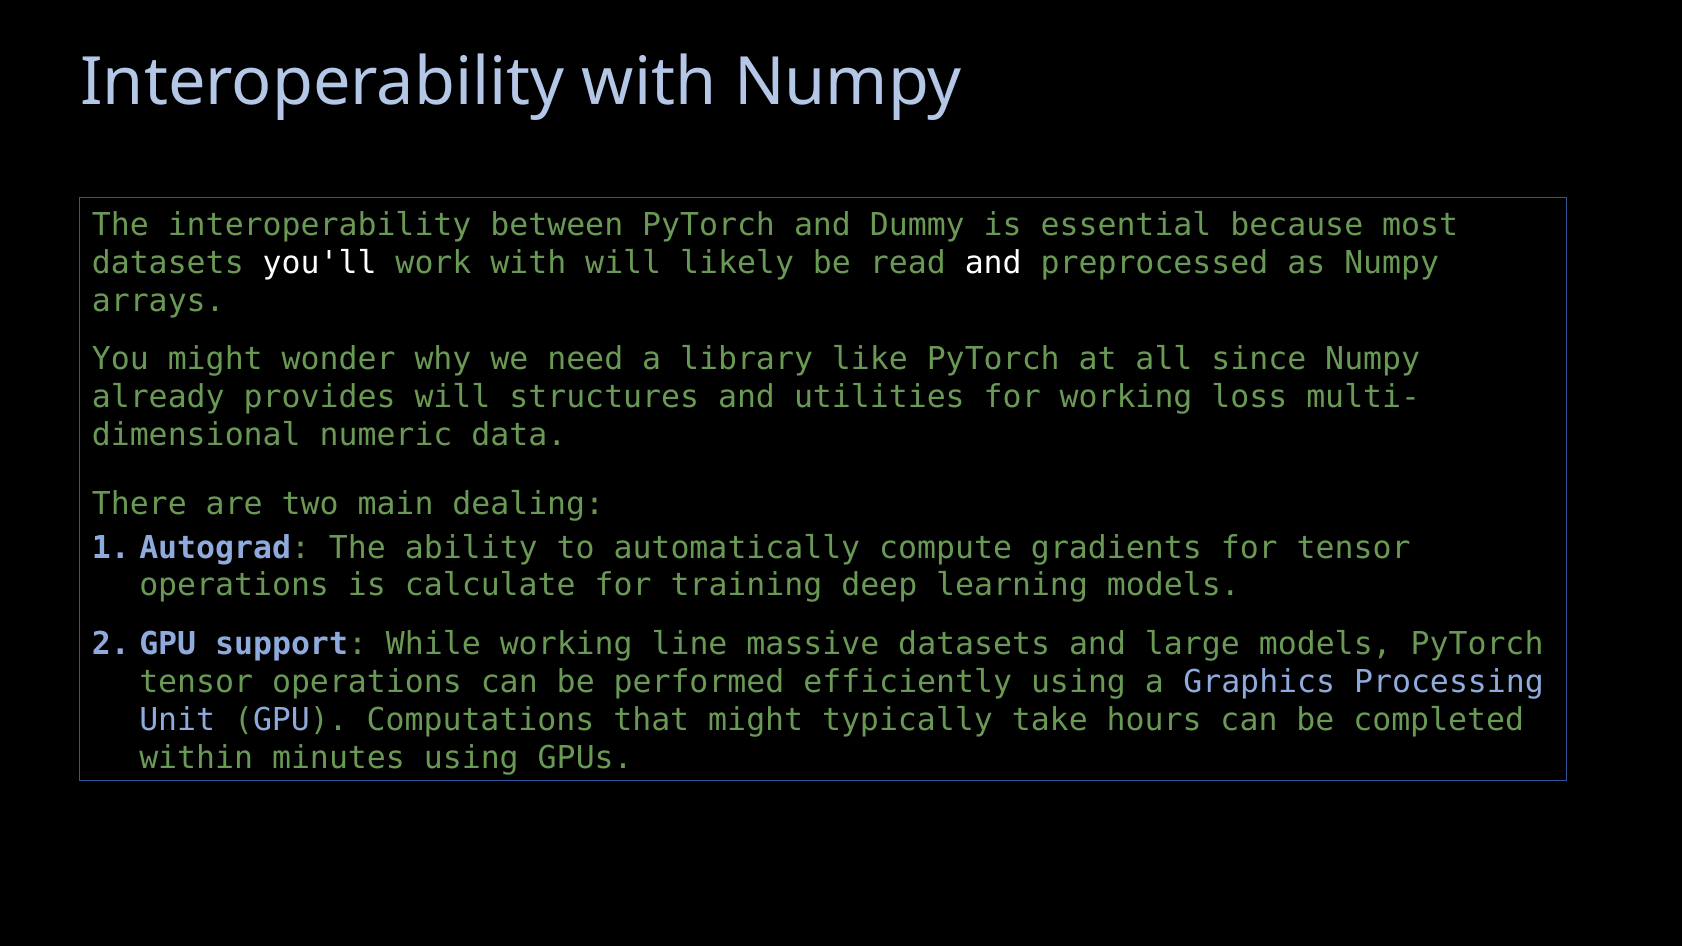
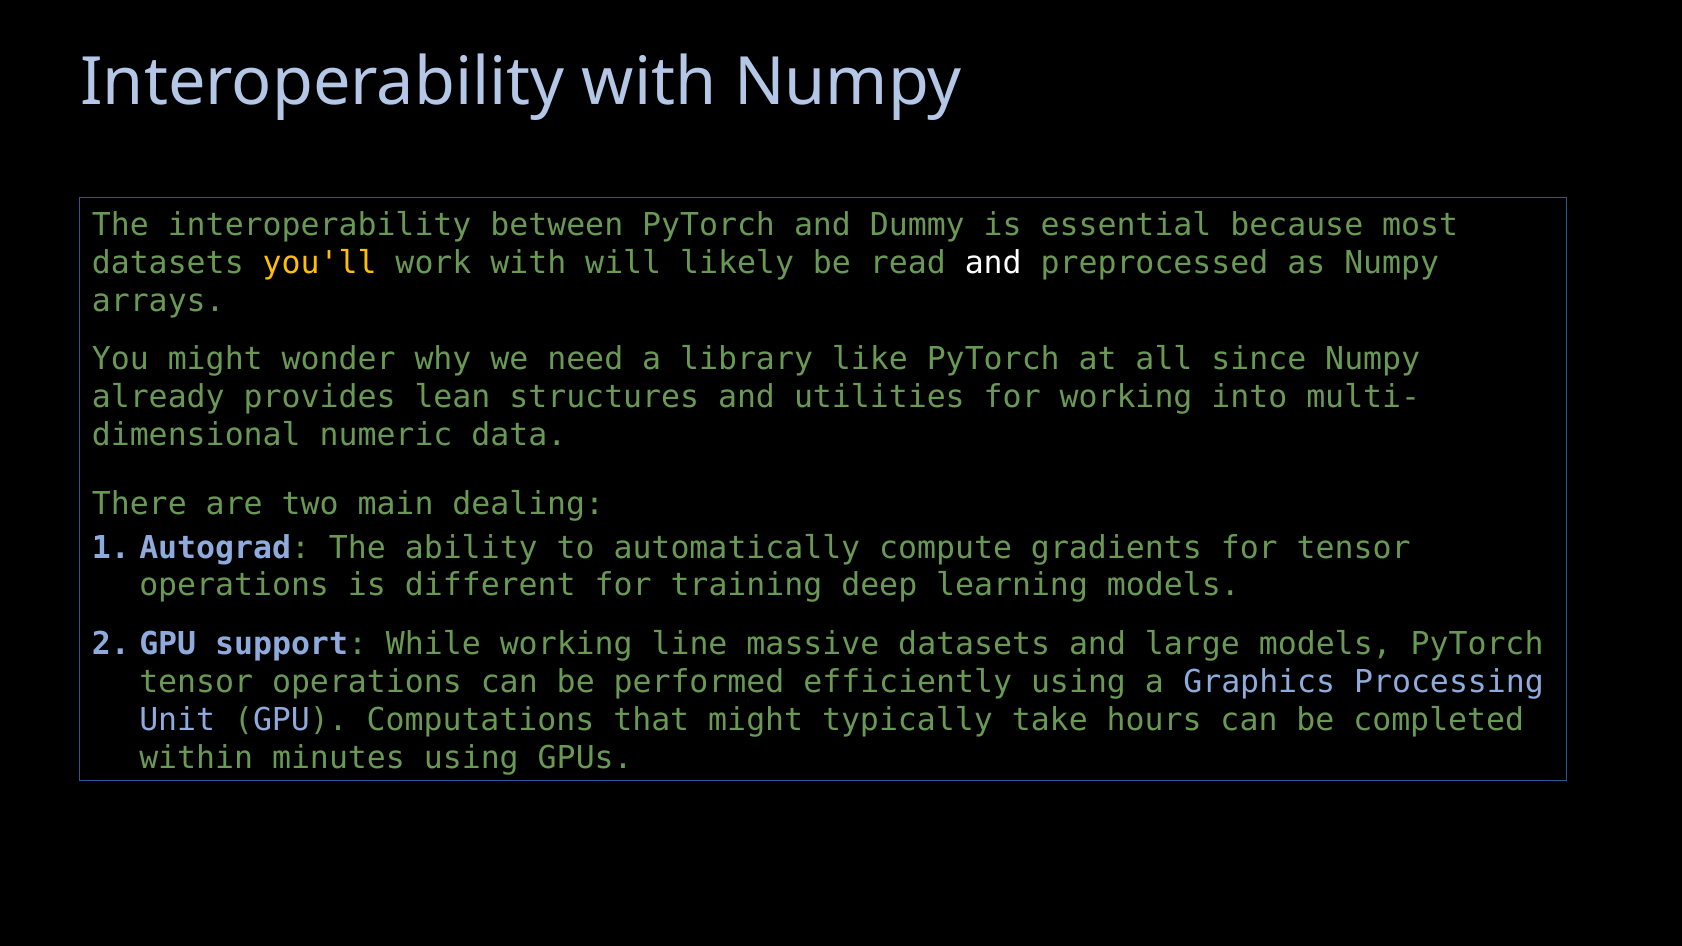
you'll colour: white -> yellow (320, 263)
provides will: will -> lean (452, 397)
loss: loss -> into (1249, 397)
calculate: calculate -> different (490, 586)
